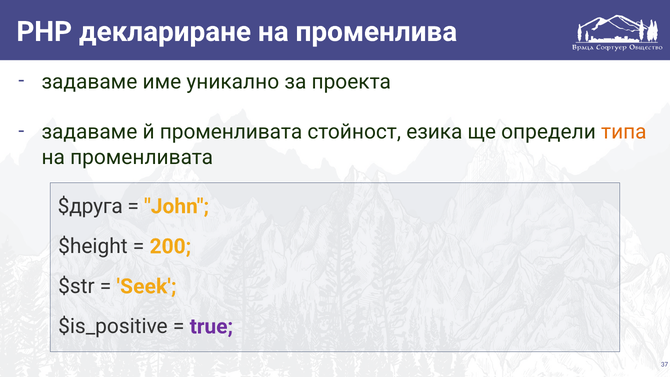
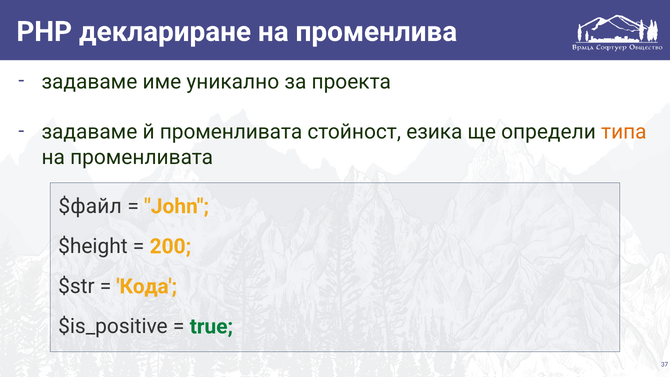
$друга: $друга -> $файл (90, 206)
Seek: Seek -> Кода (147, 286)
true colour: purple -> green (211, 326)
